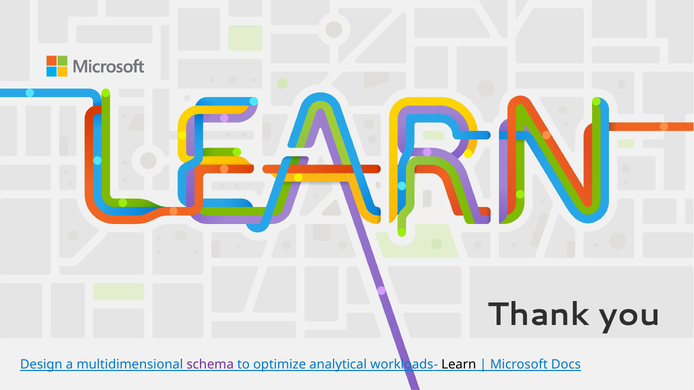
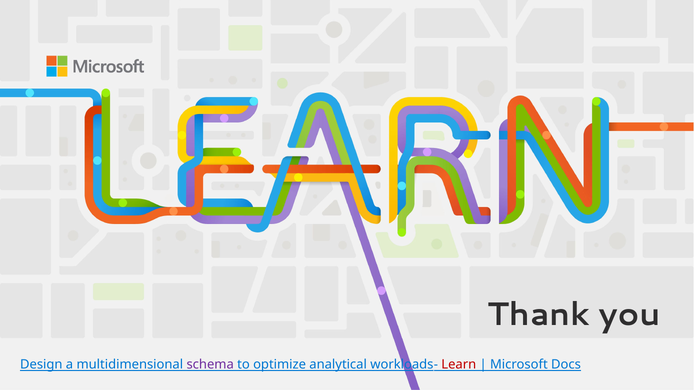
Learn colour: black -> red (459, 365)
